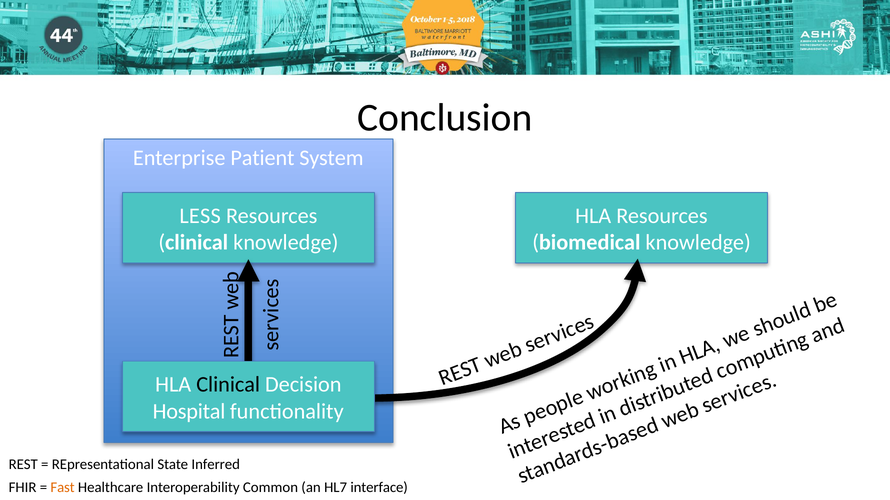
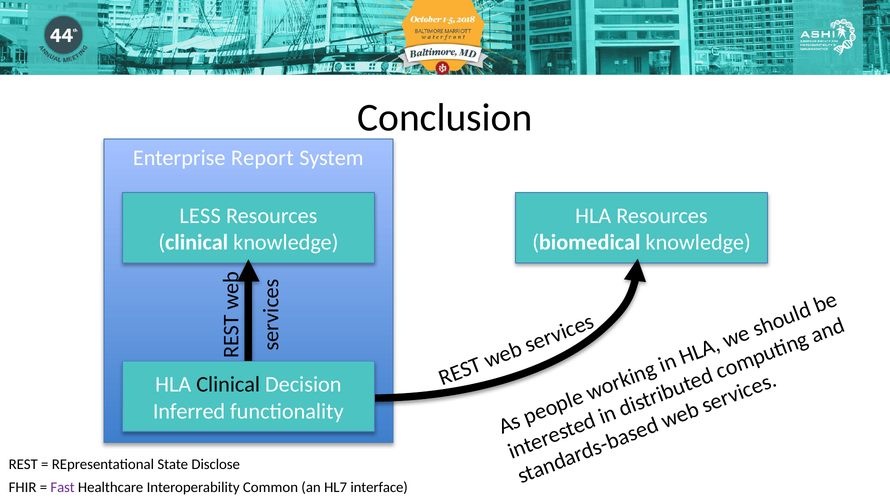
Patient: Patient -> Report (262, 158)
Hospital: Hospital -> Inferred (189, 412)
Inferred: Inferred -> Disclose (216, 465)
Fast colour: orange -> purple (63, 488)
